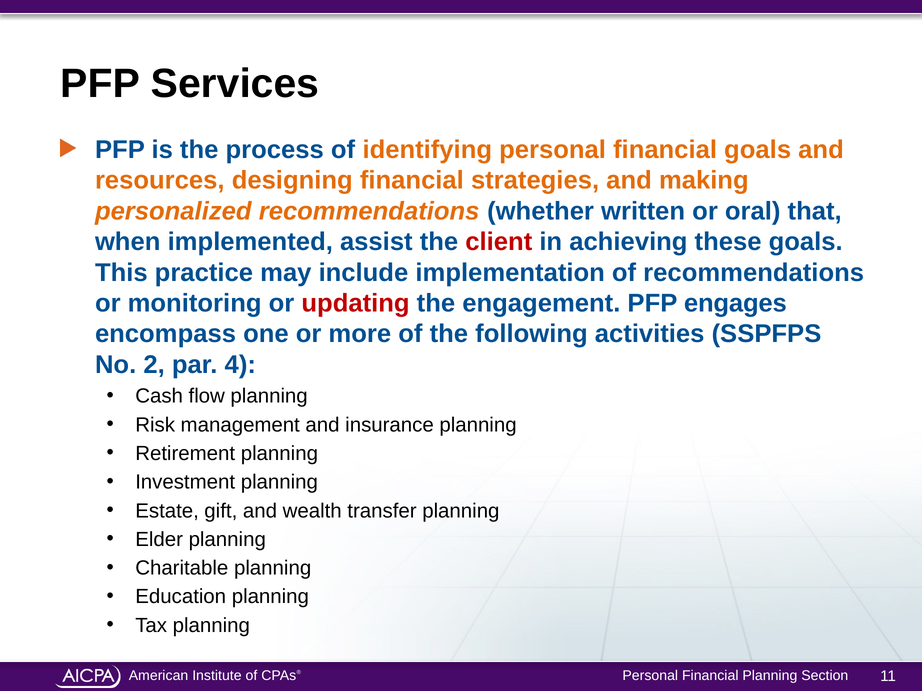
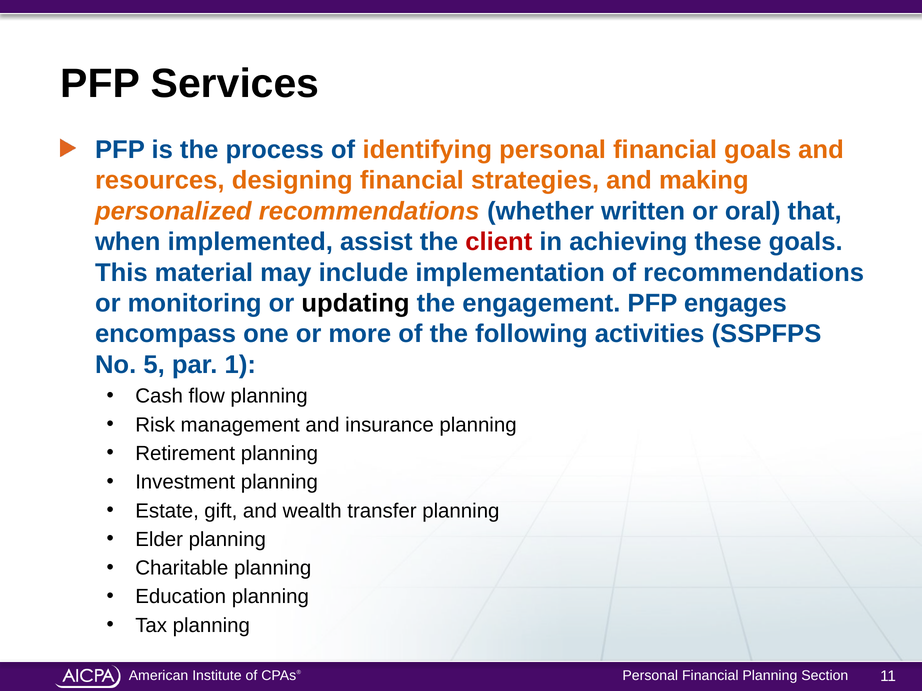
practice: practice -> material (204, 273)
updating colour: red -> black (356, 304)
2: 2 -> 5 (154, 365)
4: 4 -> 1 (240, 365)
